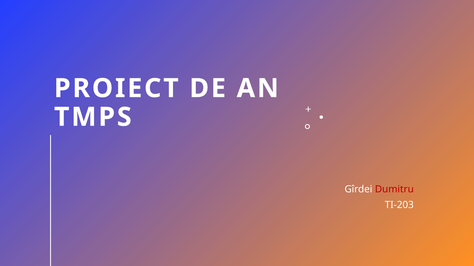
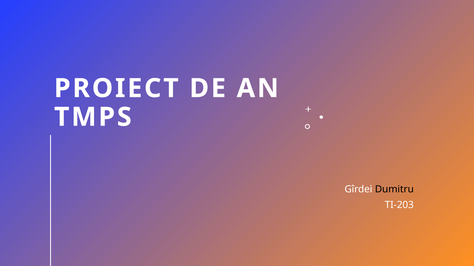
Dumitru colour: red -> black (394, 190)
